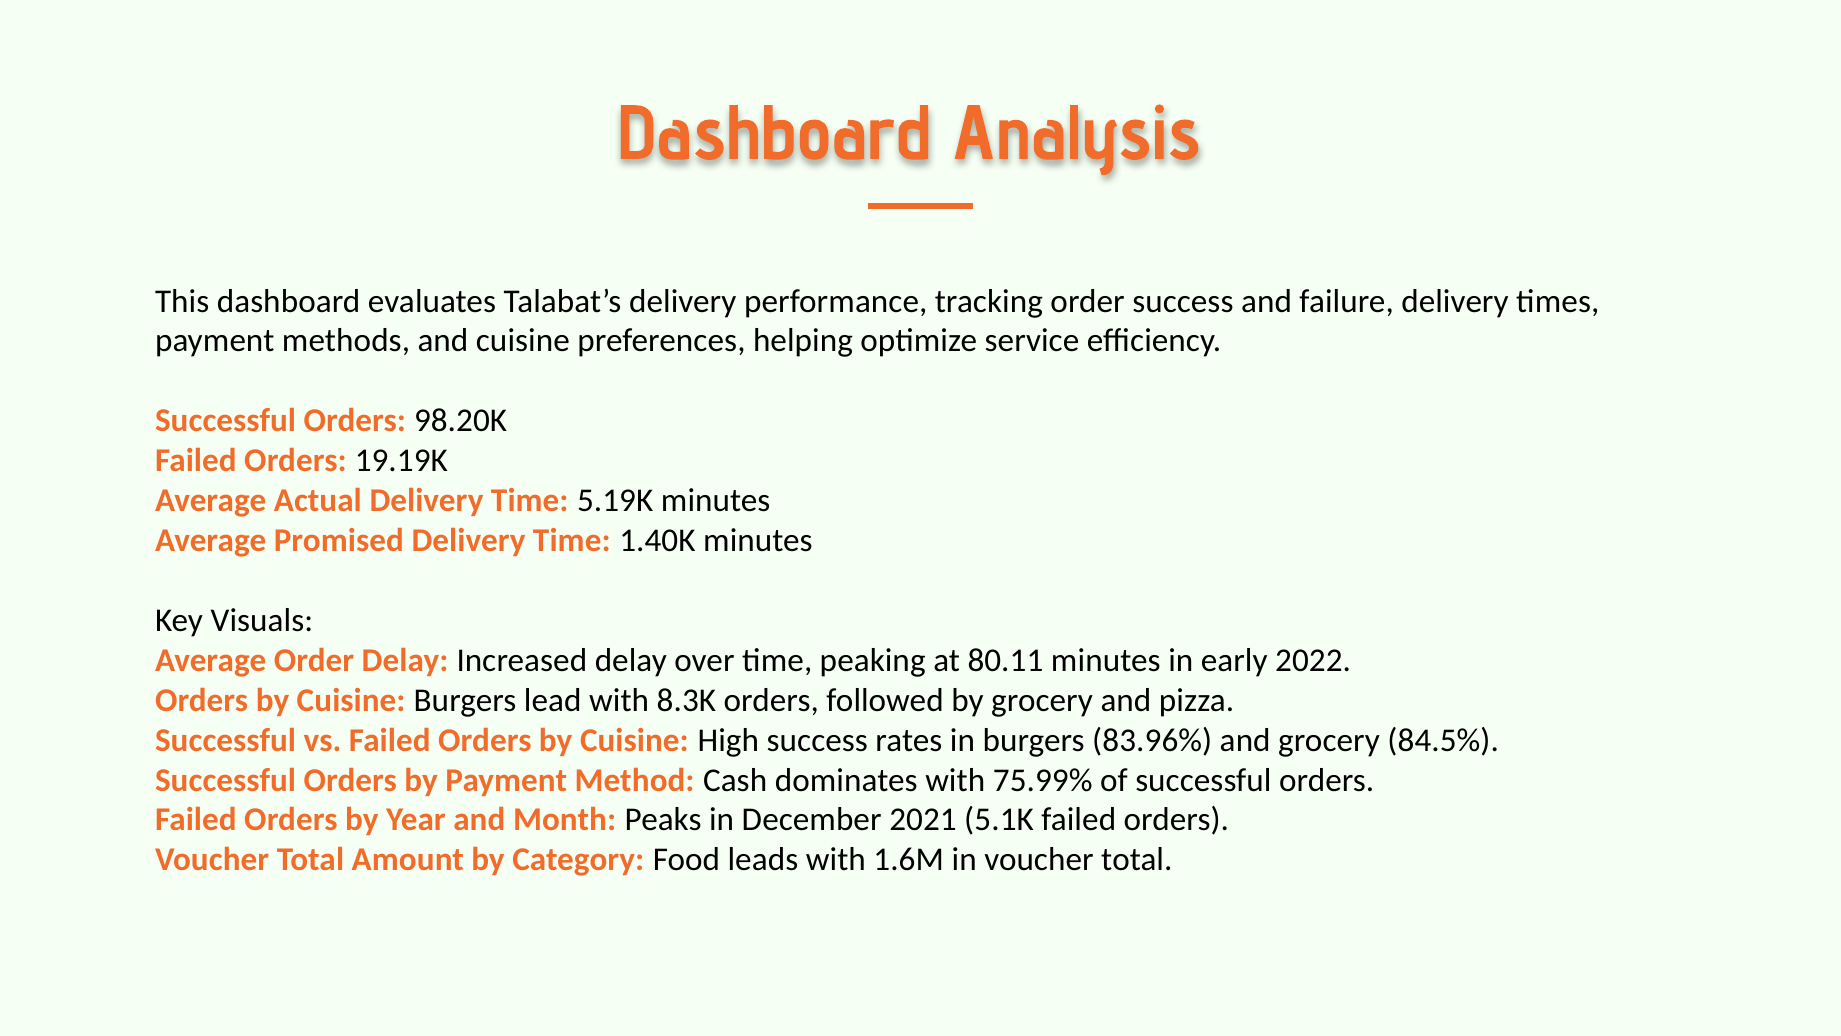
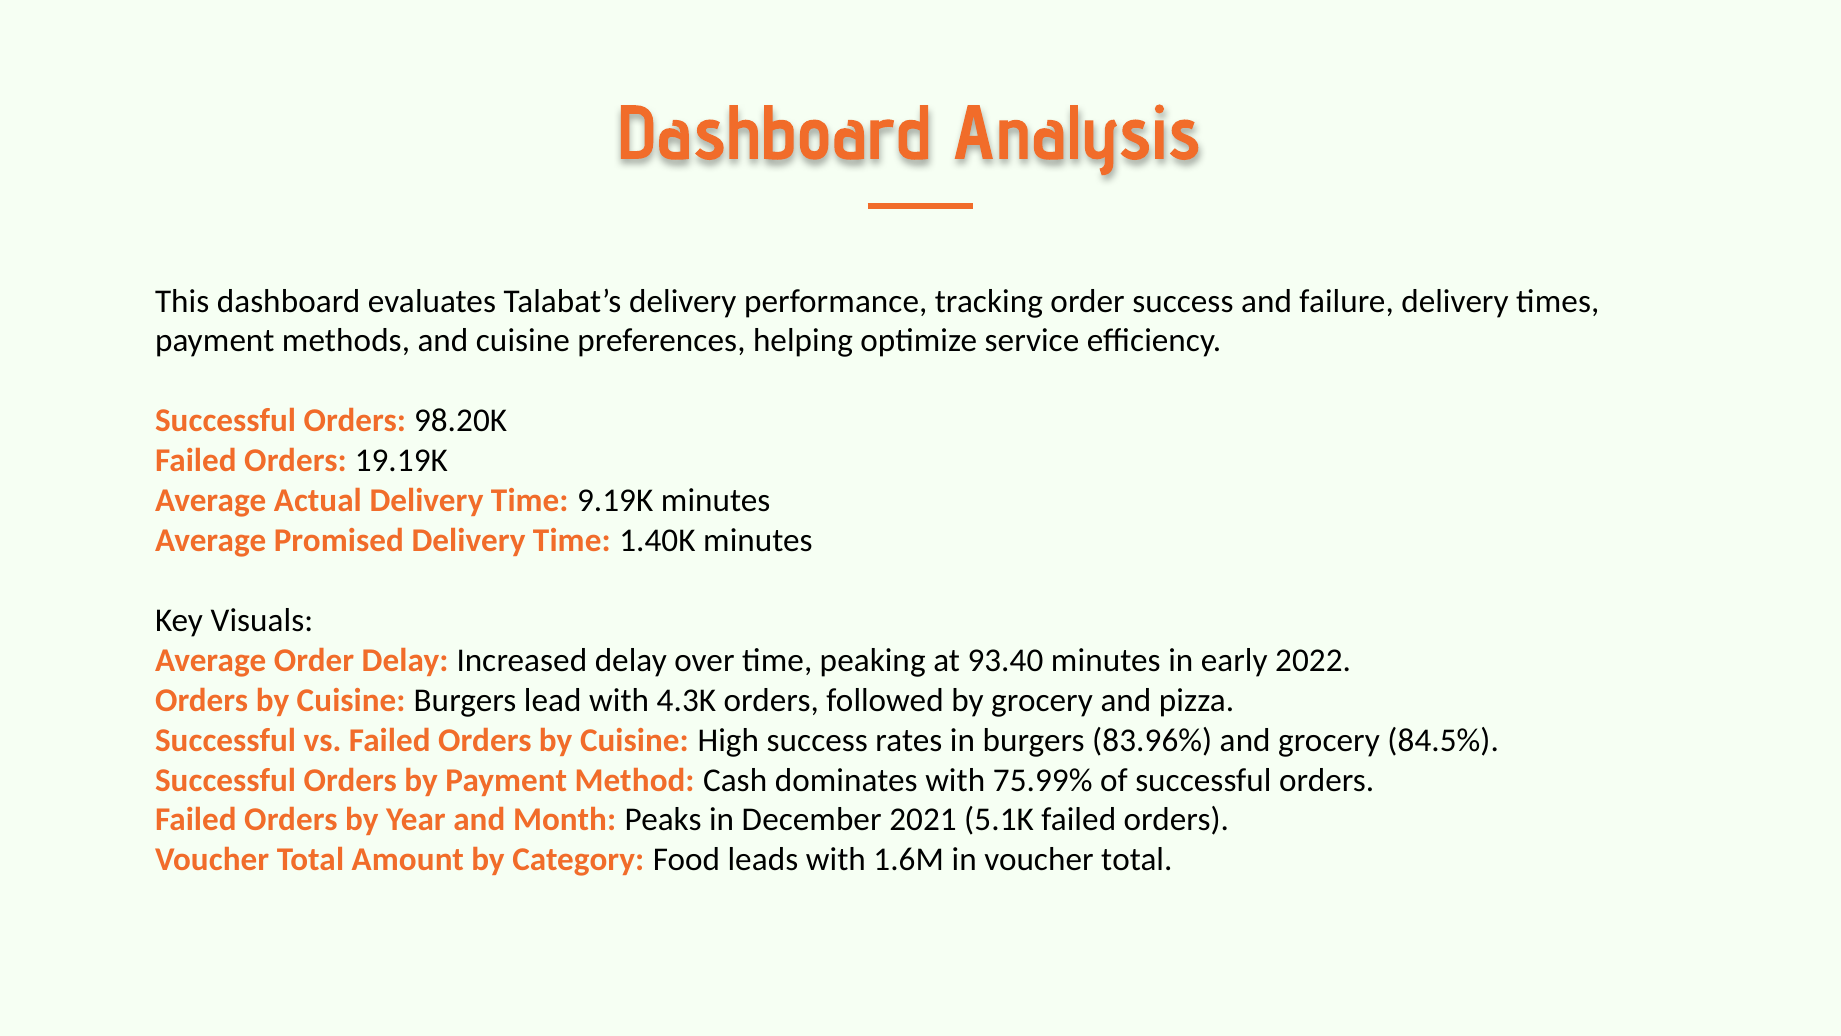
5.19K: 5.19K -> 9.19K (615, 500)
80.11: 80.11 -> 93.40 (1005, 660)
8.3K: 8.3K -> 4.3K (686, 700)
